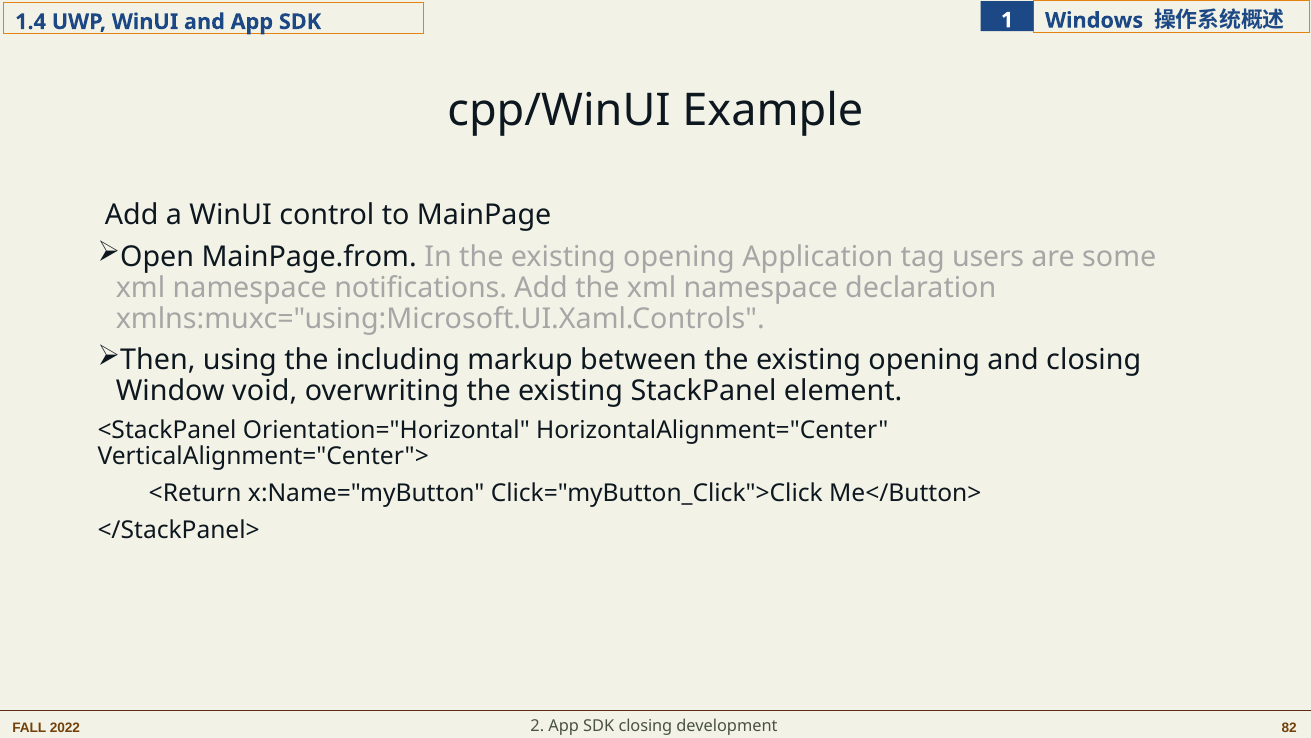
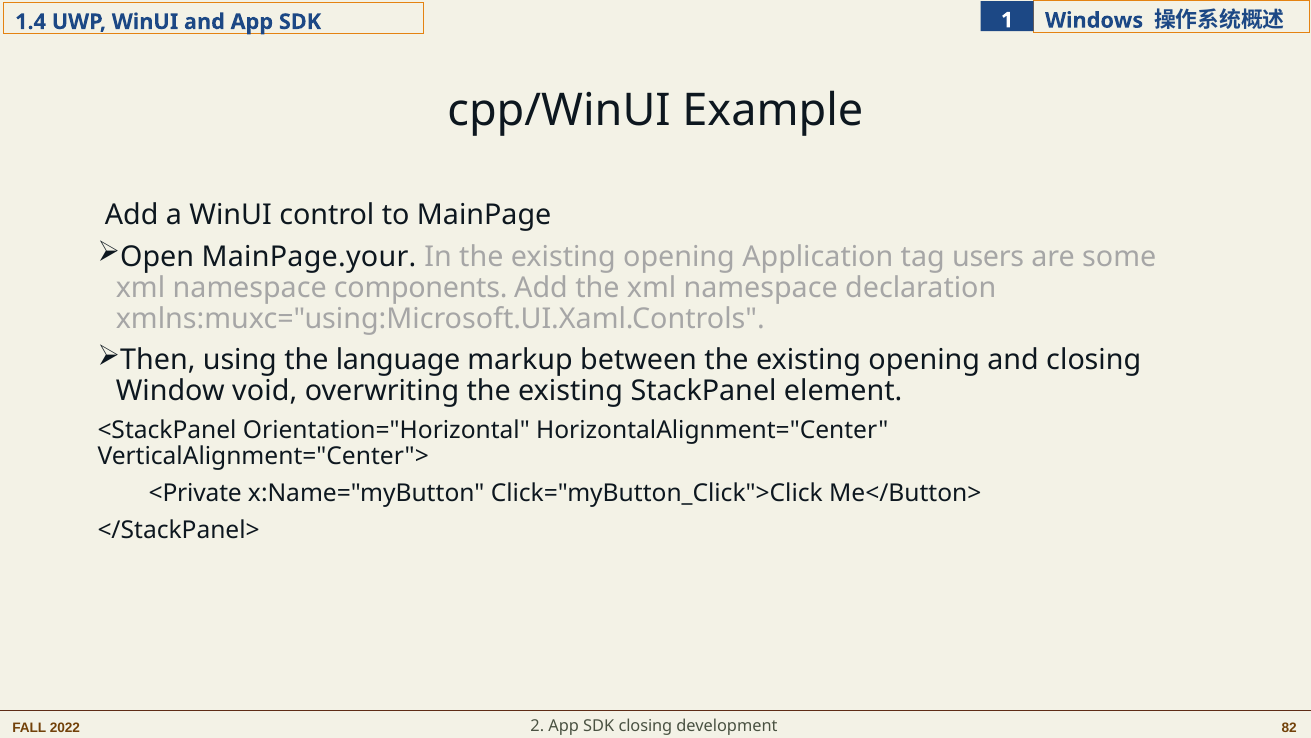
MainPage.from: MainPage.from -> MainPage.your (309, 257)
notifications: notifications -> components (421, 287)
including: including -> language (398, 360)
<Return: <Return -> <Private (195, 493)
